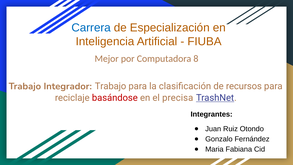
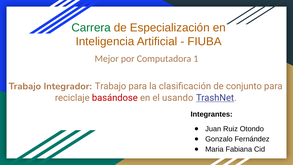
Carrera colour: blue -> green (91, 28)
8: 8 -> 1 (196, 59)
recursos: recursos -> conjunto (244, 86)
precisa: precisa -> usando (178, 98)
